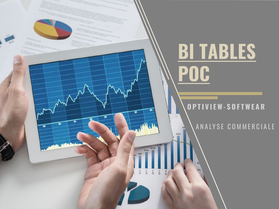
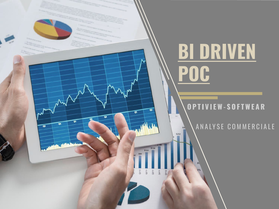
TABLES: TABLES -> DRIVEN (228, 53)
